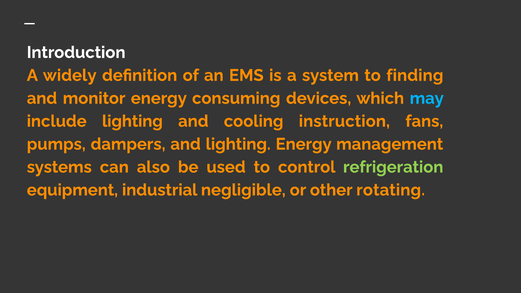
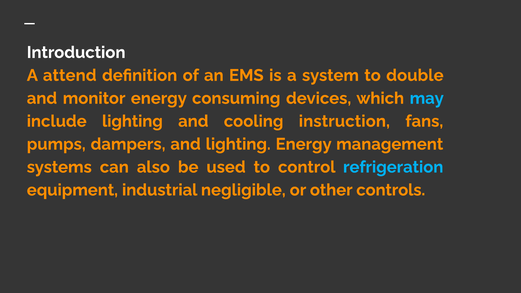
widely: widely -> attend (70, 75)
finding: finding -> double (415, 75)
refrigeration colour: light green -> light blue (393, 167)
rotating: rotating -> controls (391, 190)
